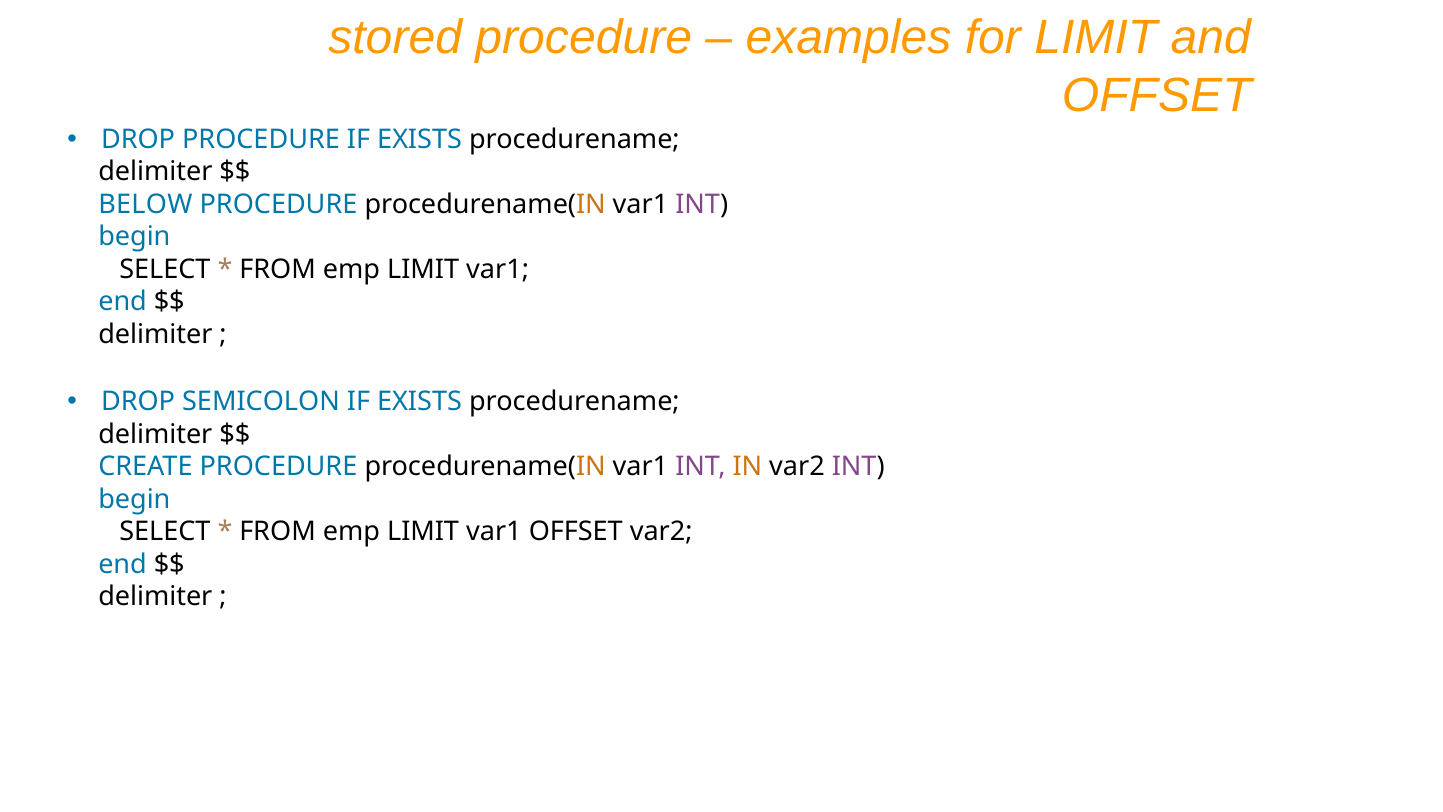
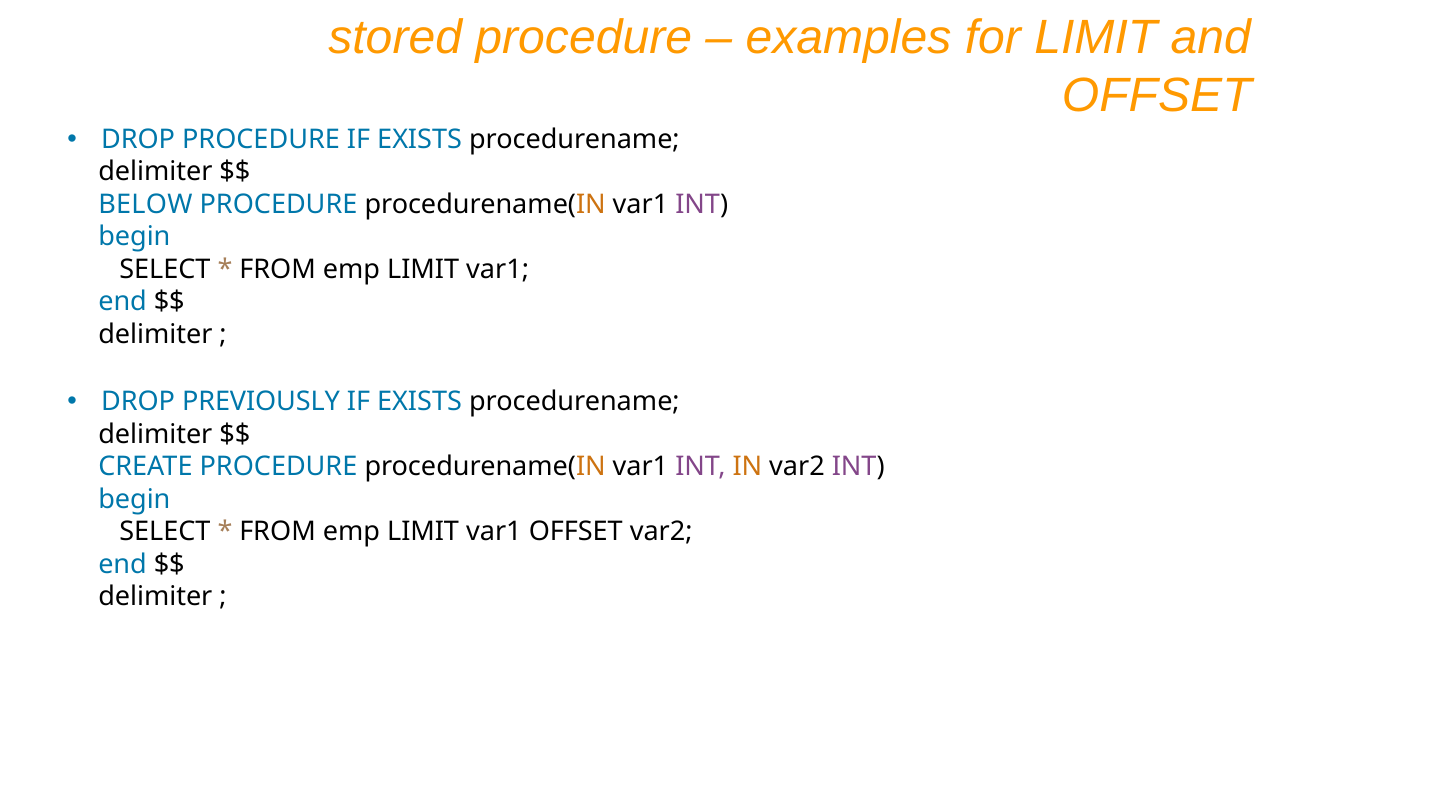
SEMICOLON: SEMICOLON -> PREVIOUSLY (261, 402)
